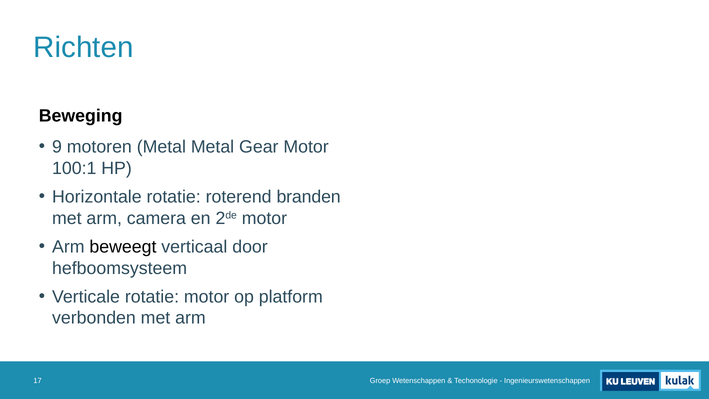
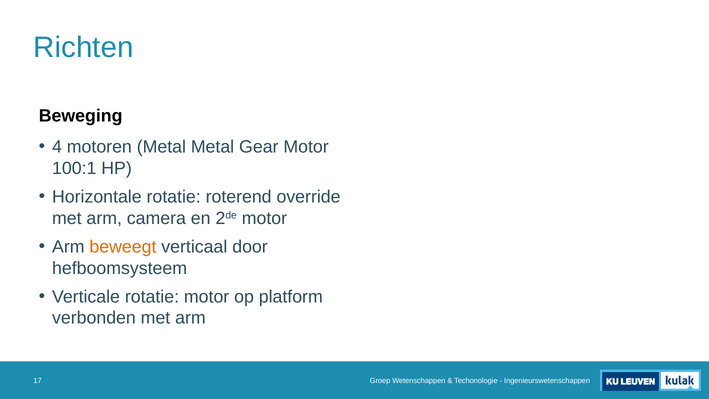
9: 9 -> 4 (57, 147)
branden: branden -> override (309, 197)
beweegt colour: black -> orange (123, 247)
